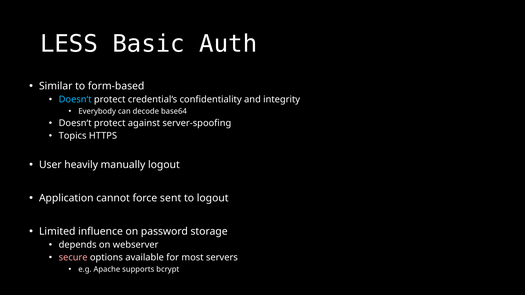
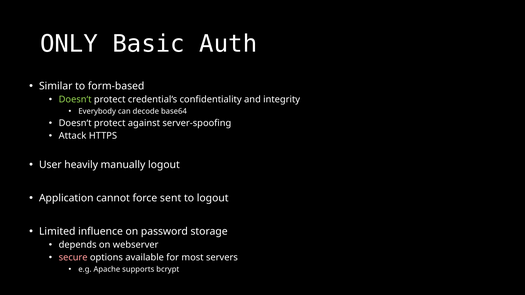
LESS: LESS -> ONLY (69, 44)
Doesn‘t colour: light blue -> light green (75, 99)
Topics: Topics -> Attack (73, 136)
